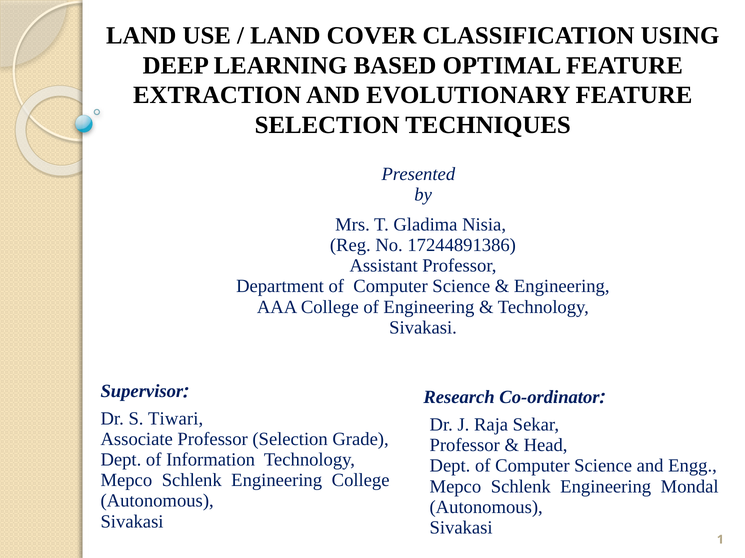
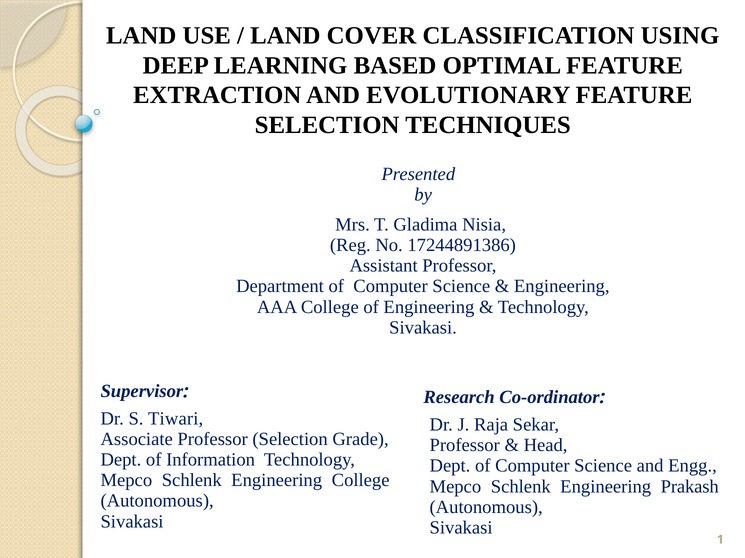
Mondal: Mondal -> Prakash (690, 487)
